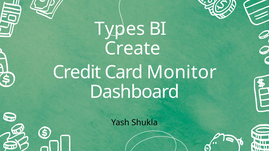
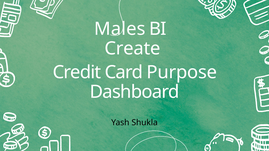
Types: Types -> Males (120, 29)
Monitor: Monitor -> Purpose (182, 72)
